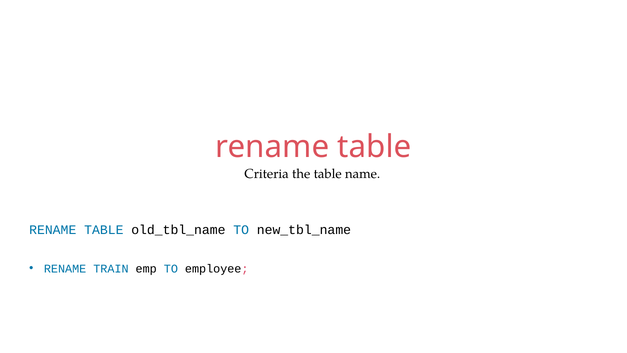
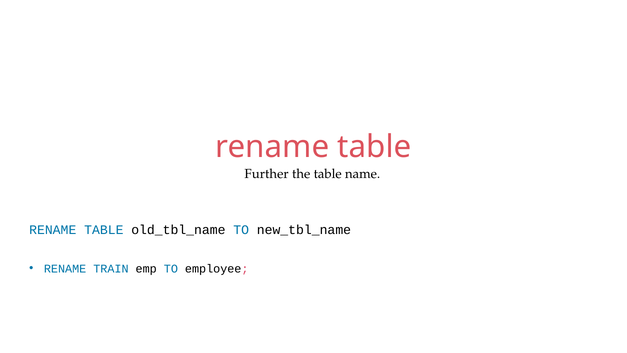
Criteria: Criteria -> Further (267, 174)
